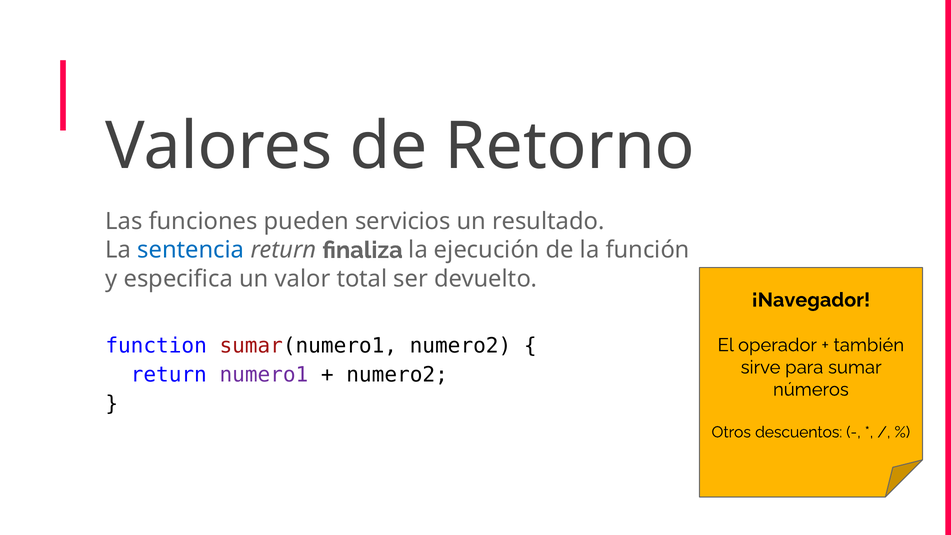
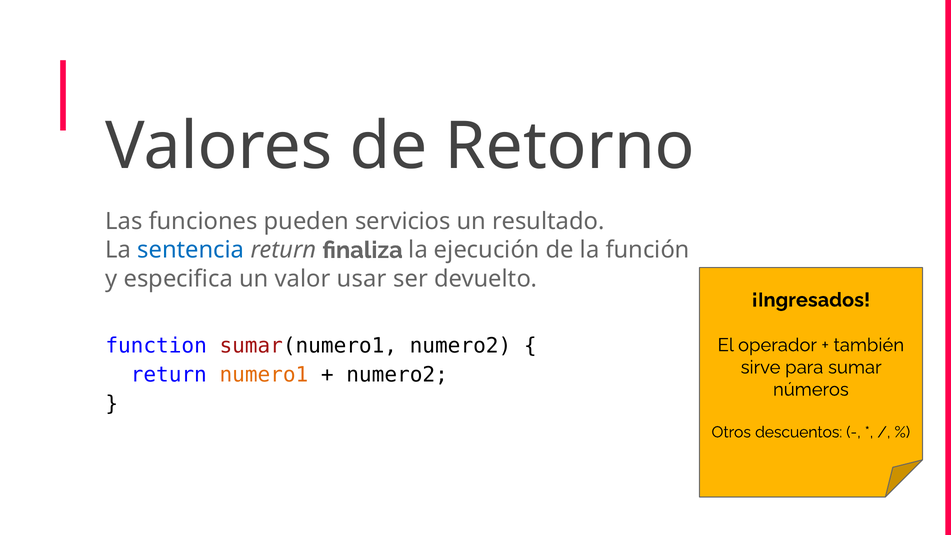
total: total -> usar (362, 279)
¡Navegador: ¡Navegador -> ¡Ingresados (811, 300)
numero1 colour: purple -> orange (264, 375)
